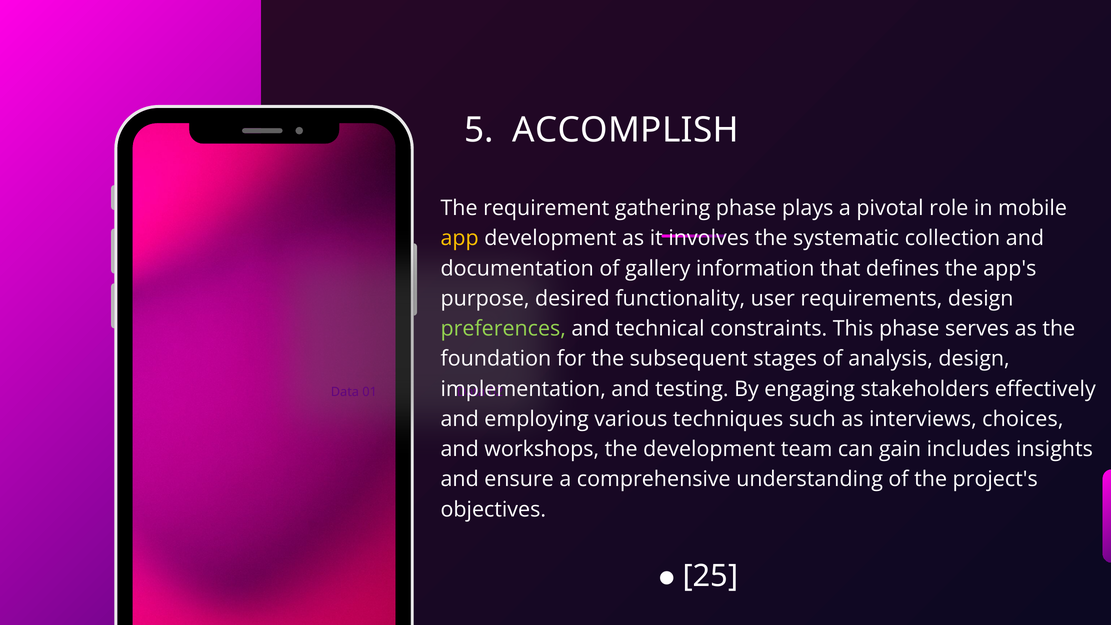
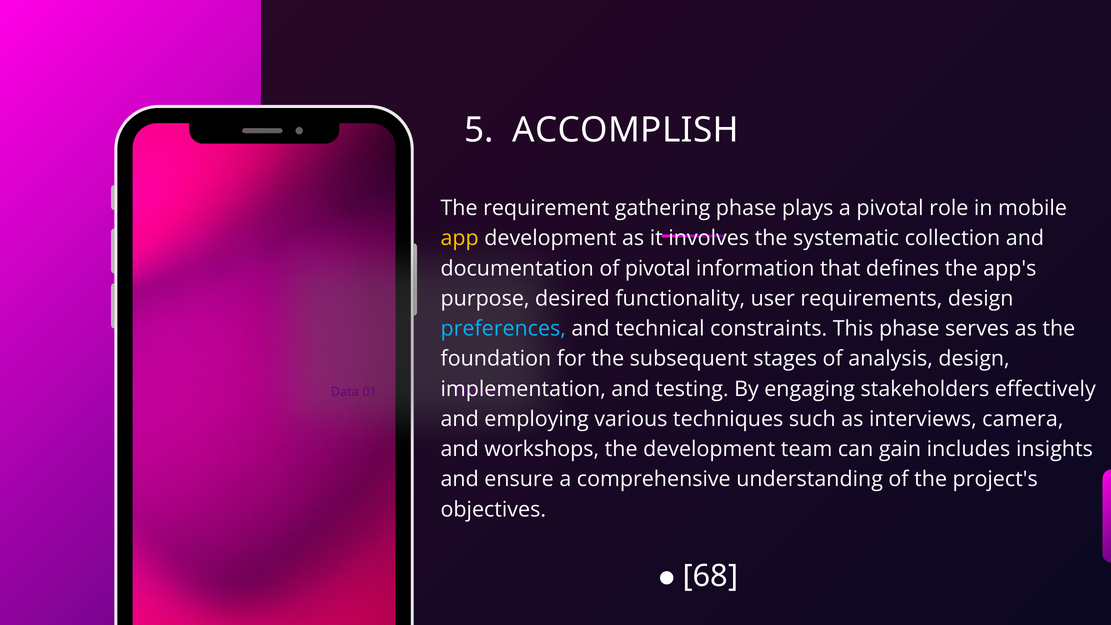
of gallery: gallery -> pivotal (658, 268)
preferences colour: light green -> light blue (503, 329)
choices: choices -> camera (1023, 419)
25: 25 -> 68 (710, 576)
